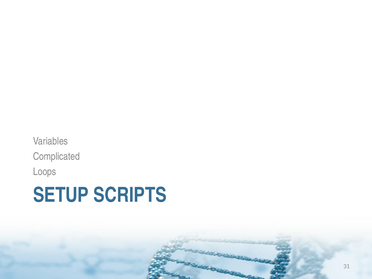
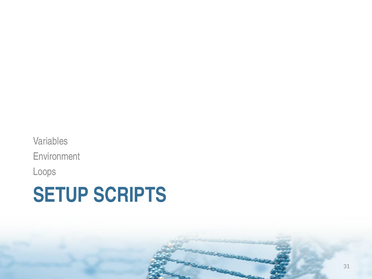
Complicated: Complicated -> Environment (56, 156)
